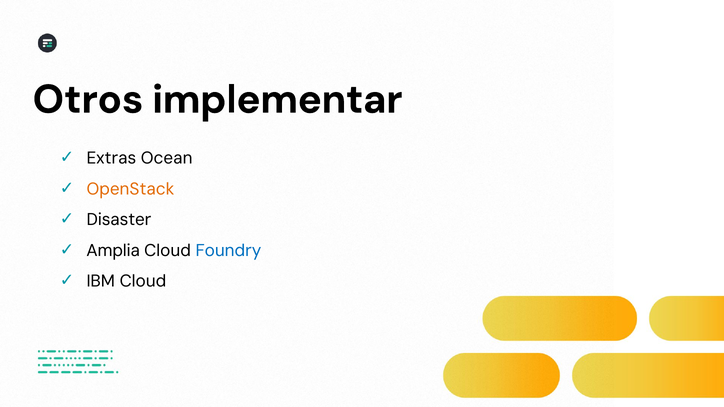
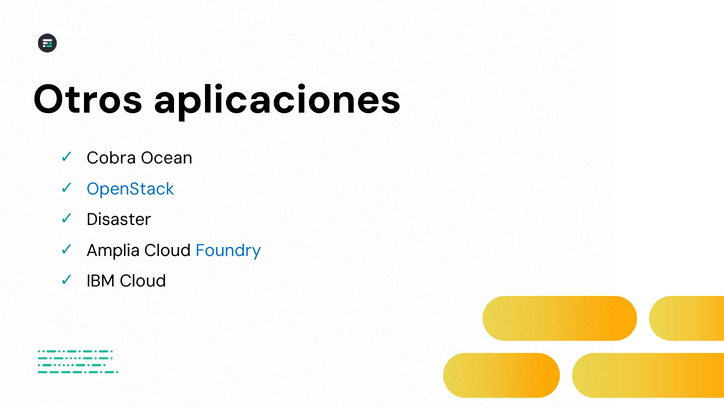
implementar: implementar -> aplicaciones (277, 100)
Extras: Extras -> Cobra (111, 158)
OpenStack colour: orange -> blue (130, 189)
